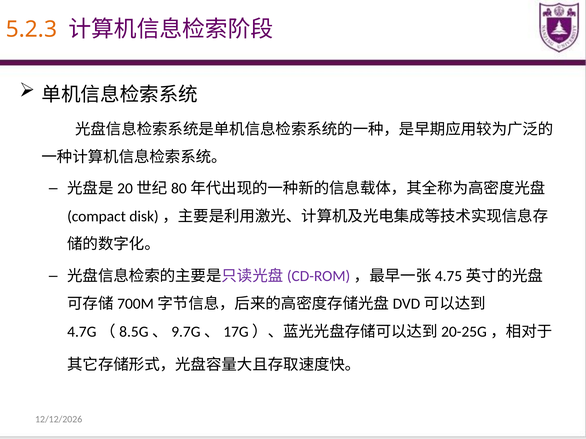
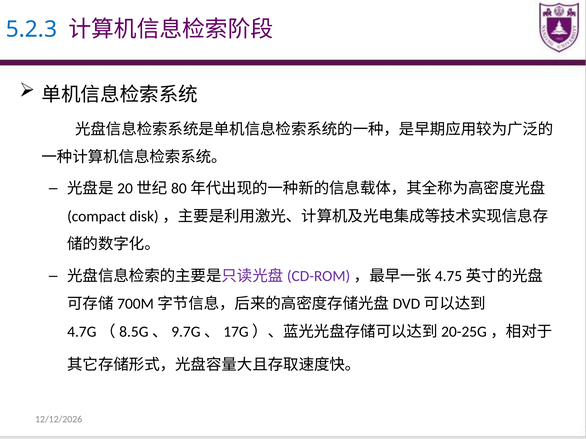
5.2.3 colour: orange -> blue (31, 29)
